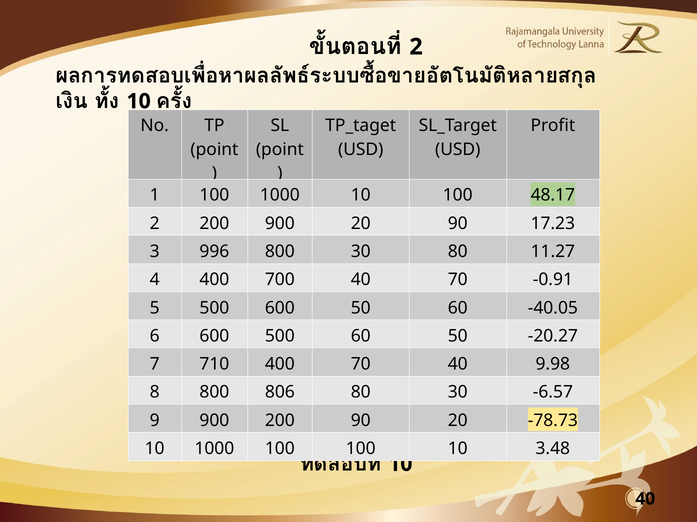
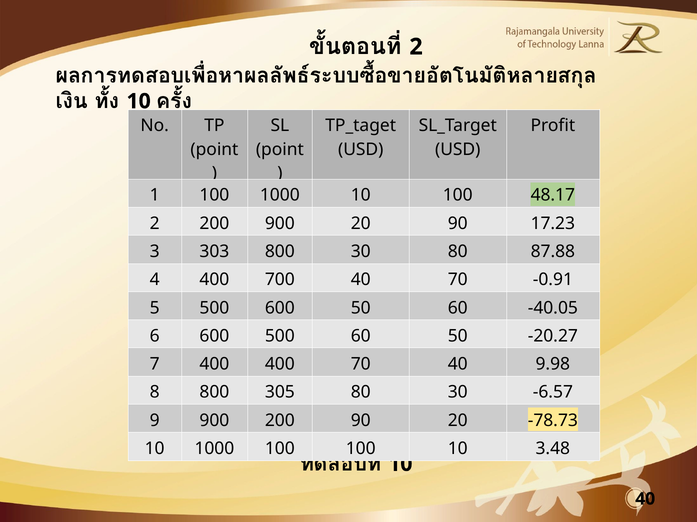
996: 996 -> 303 (214, 252)
11.27: 11.27 -> 87.88 (553, 252)
7 710: 710 -> 400 (214, 365)
806: 806 -> 305 (280, 393)
